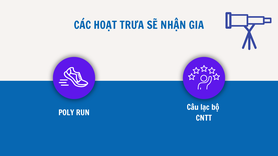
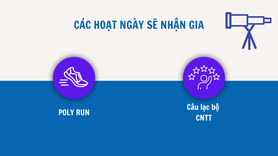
TRƯA: TRƯA -> NGÀY (132, 25)
